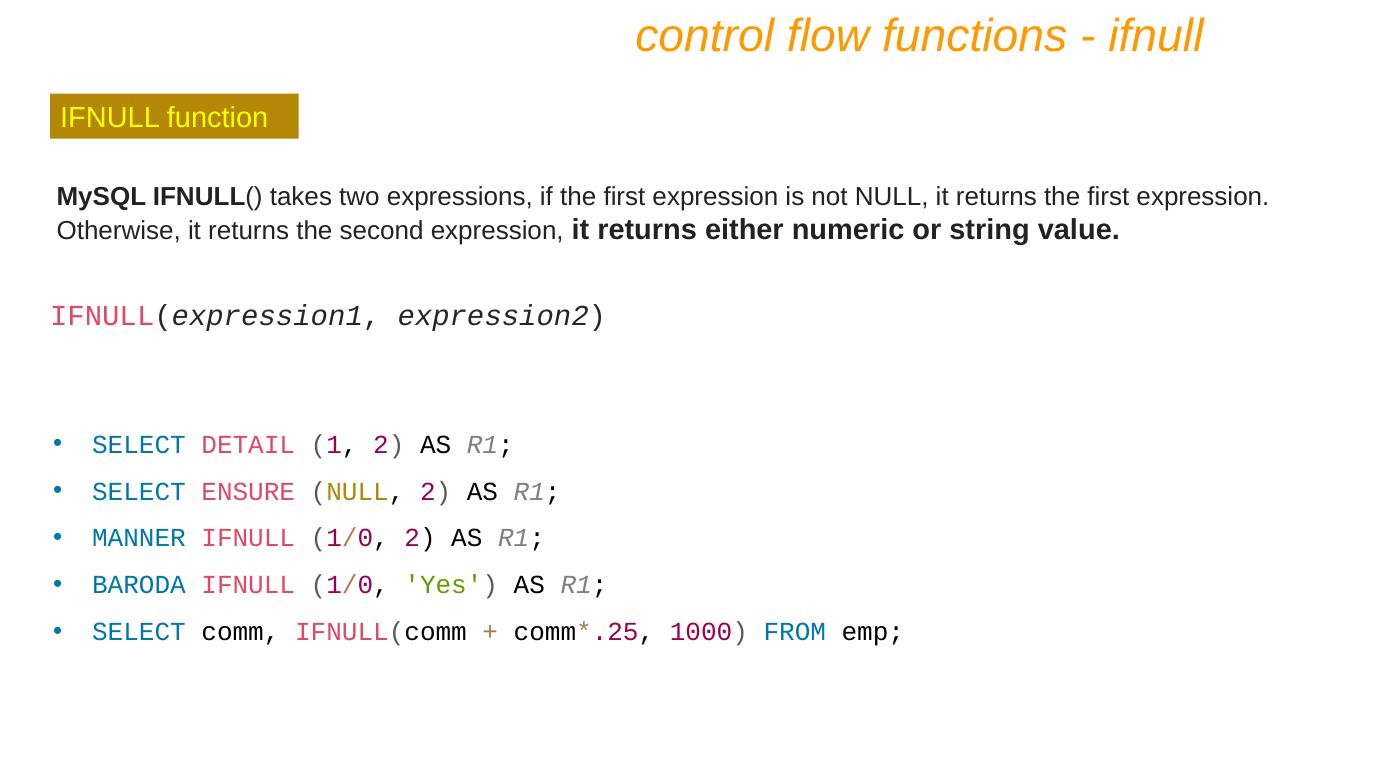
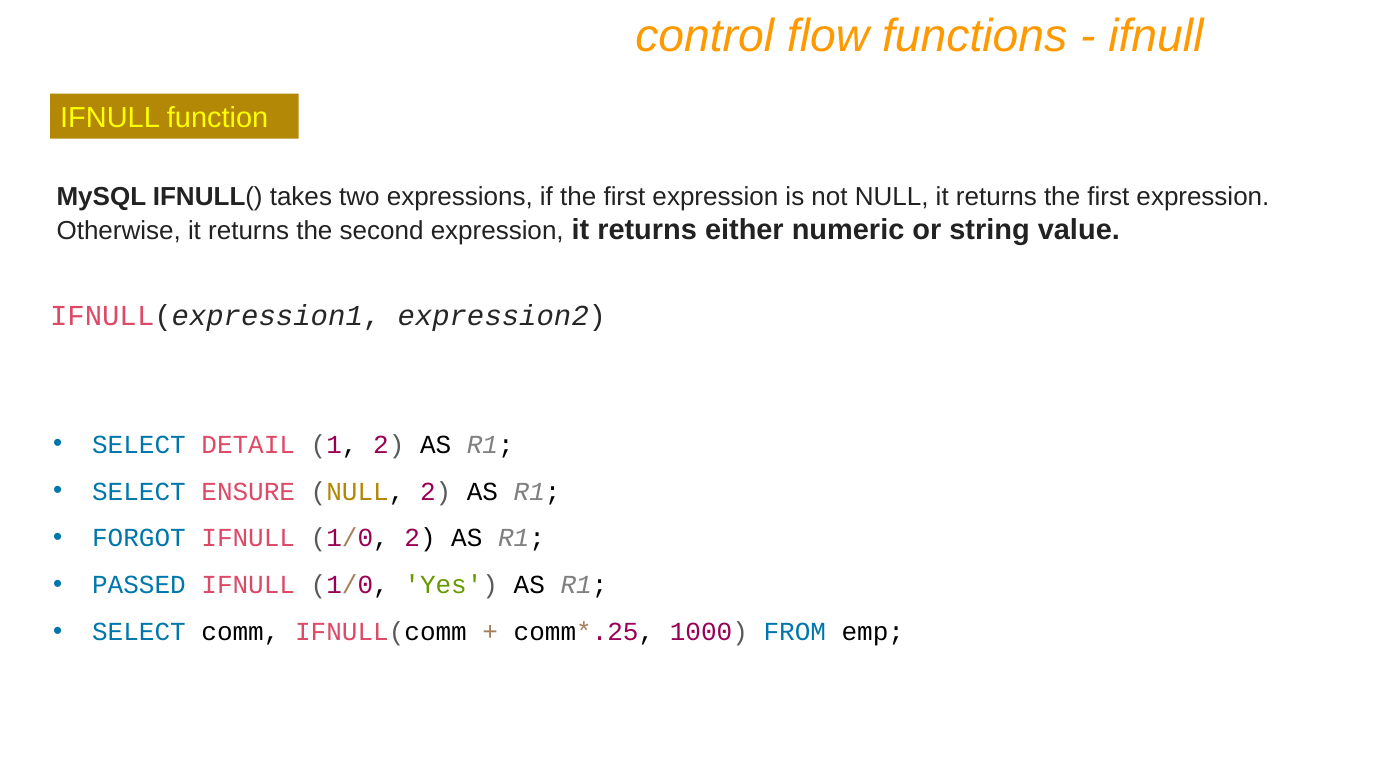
MANNER: MANNER -> FORGOT (139, 538)
BARODA: BARODA -> PASSED (139, 585)
